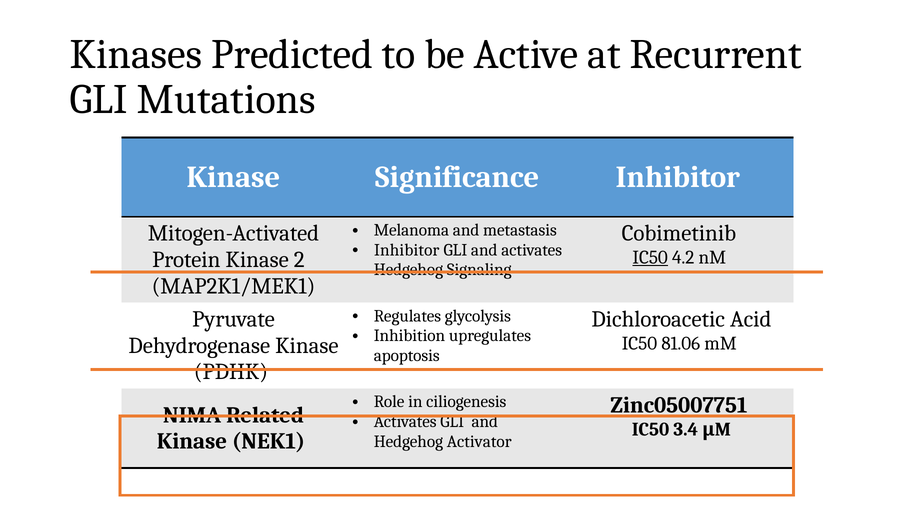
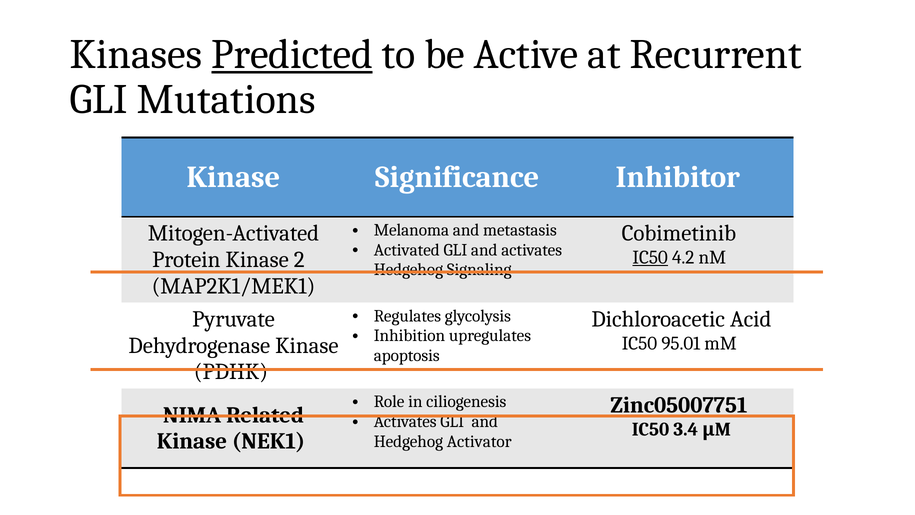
Predicted underline: none -> present (292, 54)
Inhibitor: Inhibitor -> Activated (407, 250)
81.06: 81.06 -> 95.01 (681, 343)
